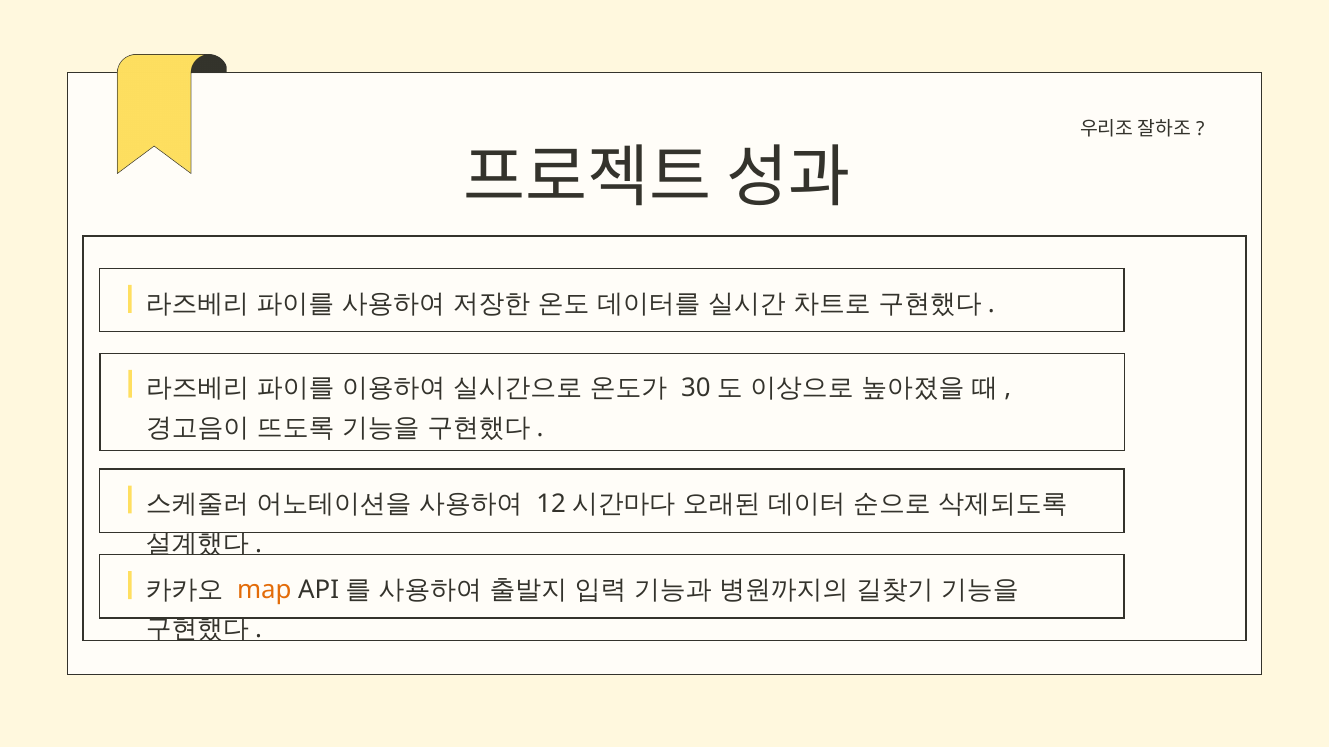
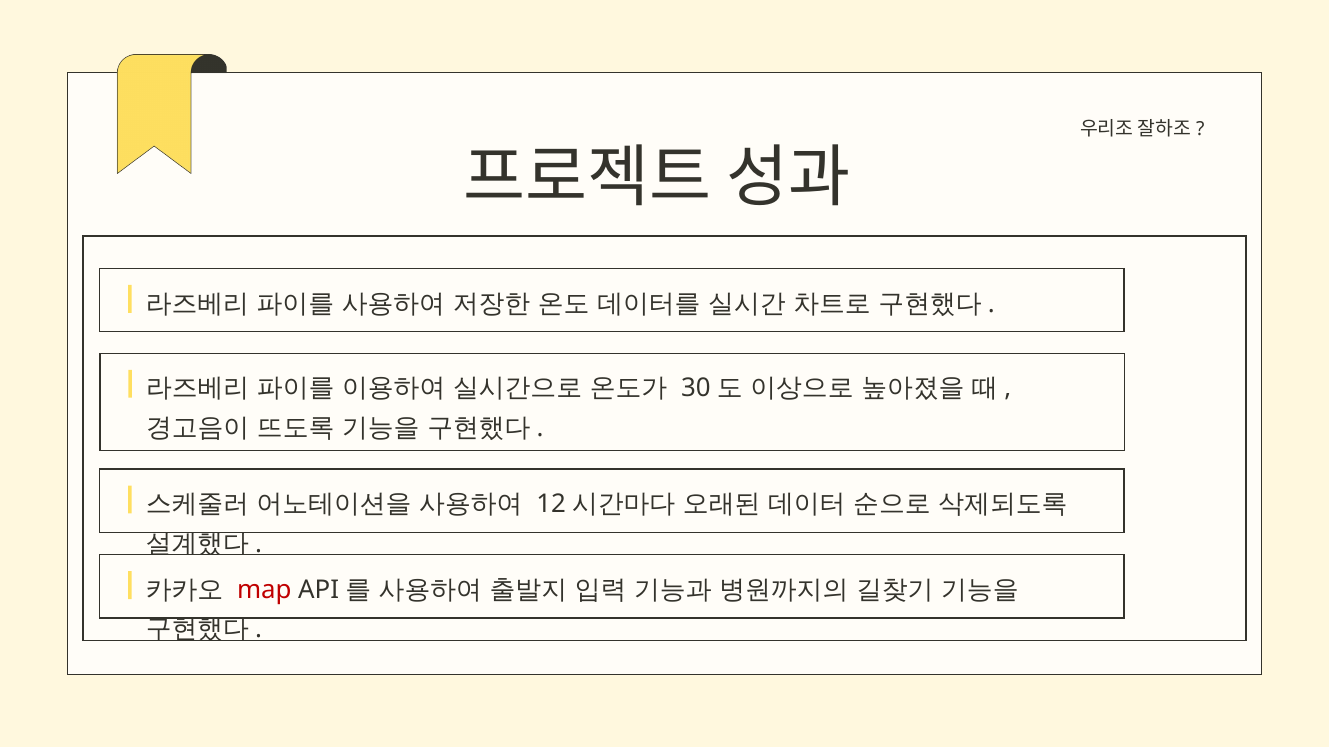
map colour: orange -> red (264, 590)
